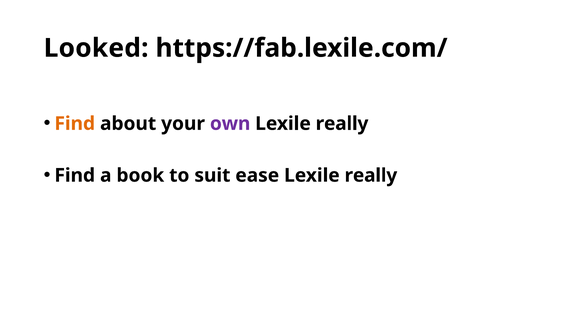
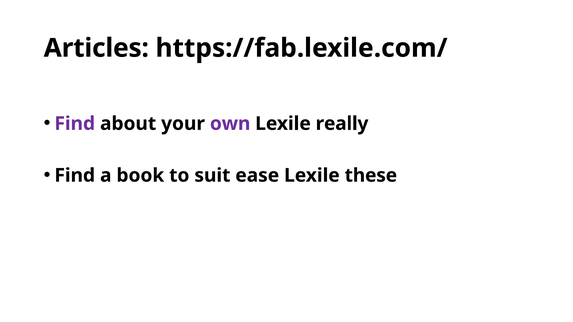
Looked: Looked -> Articles (96, 48)
Find colour: orange -> purple (75, 124)
really: really -> these (371, 176)
